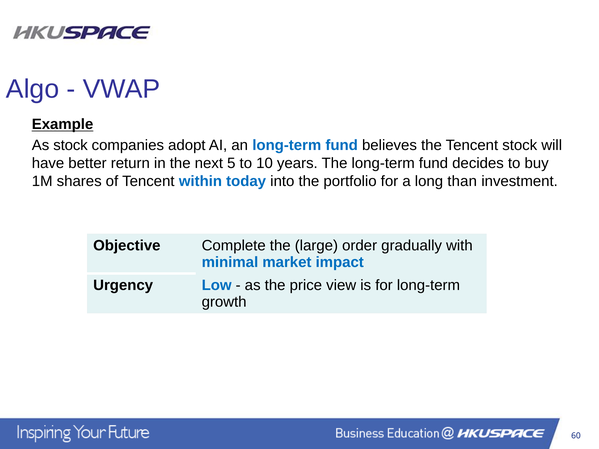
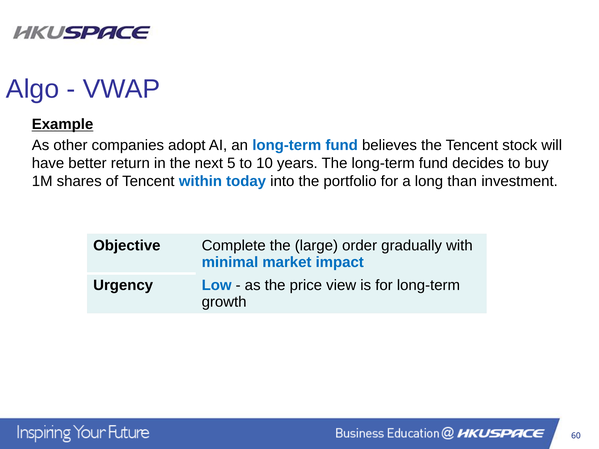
As stock: stock -> other (70, 145)
